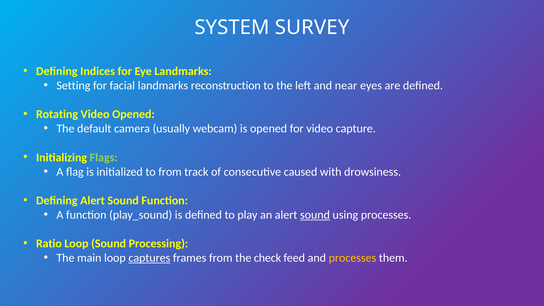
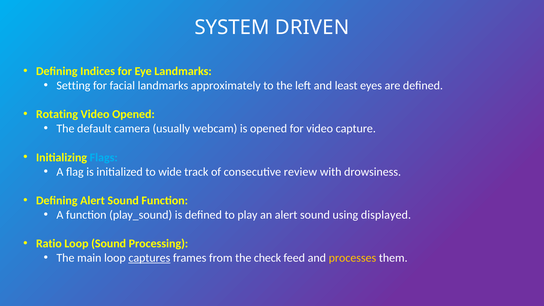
SURVEY: SURVEY -> DRIVEN (312, 27)
reconstruction: reconstruction -> approximately (226, 86)
near: near -> least (346, 86)
Flags colour: light green -> light blue (104, 157)
to from: from -> wide (170, 172)
caused: caused -> review (300, 172)
sound underline: present -> none (315, 215)
using processes: processes -> displayed (386, 215)
